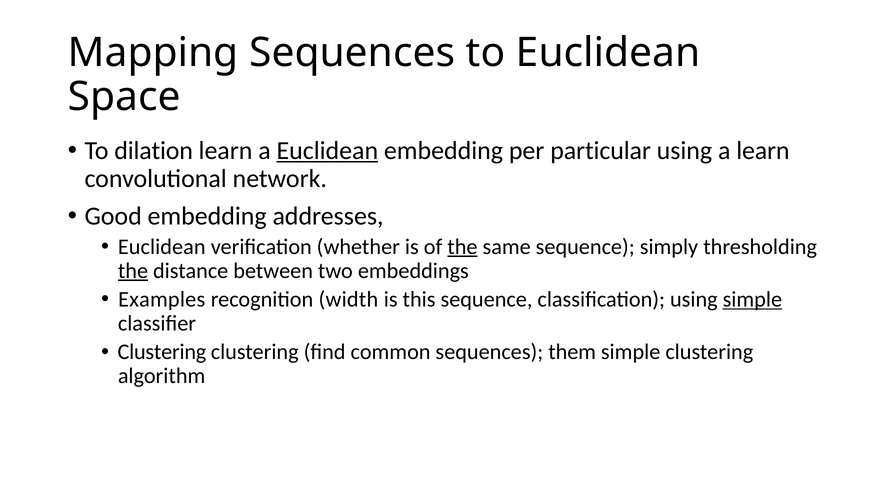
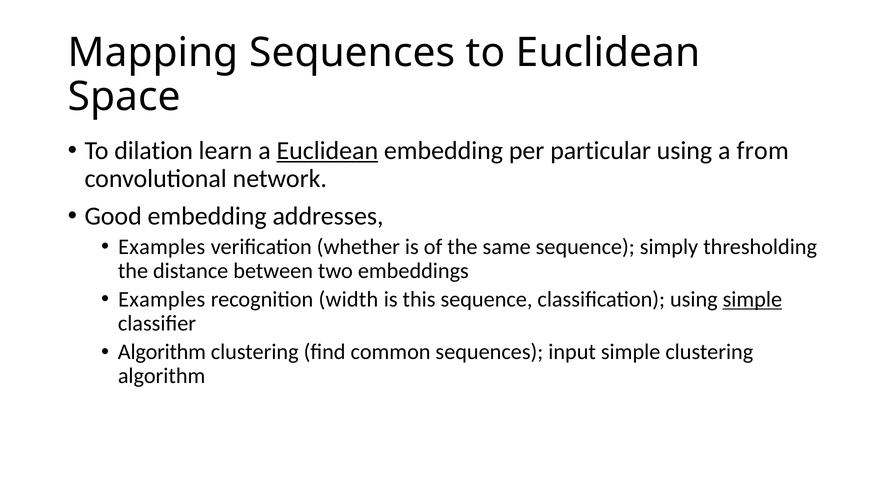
a learn: learn -> from (763, 150)
Euclidean: Euclidean -> Examples (162, 247)
the underline: present -> none (462, 247)
the underline: present -> none (133, 271)
Clustering: Clustering -> Algorithm (162, 352)
them: them -> input (572, 352)
